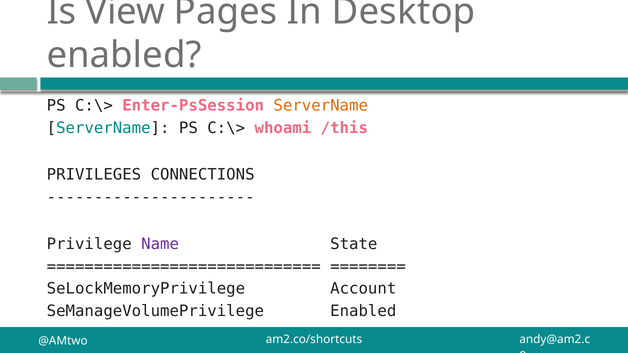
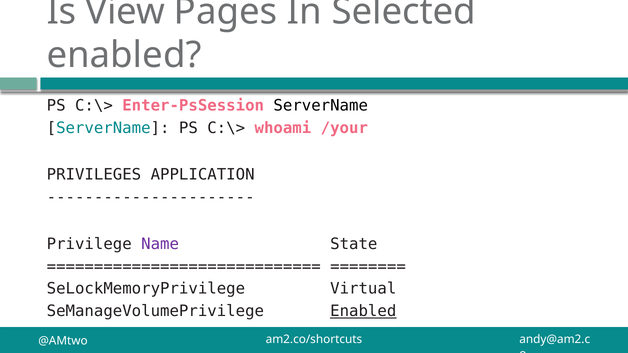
Desktop: Desktop -> Selected (404, 11)
ServerName colour: orange -> black (321, 106)
/this: /this -> /your (344, 128)
CONNECTIONS: CONNECTIONS -> APPLICATION (203, 175)
Account: Account -> Virtual (363, 289)
Enabled underline: none -> present (363, 311)
